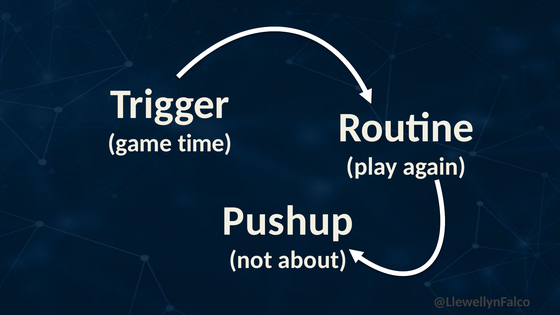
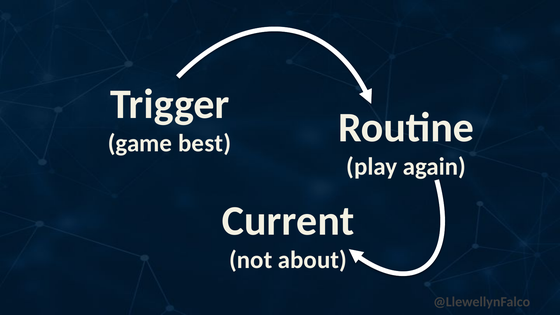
time: time -> best (205, 143)
Pushup: Pushup -> Current (288, 221)
